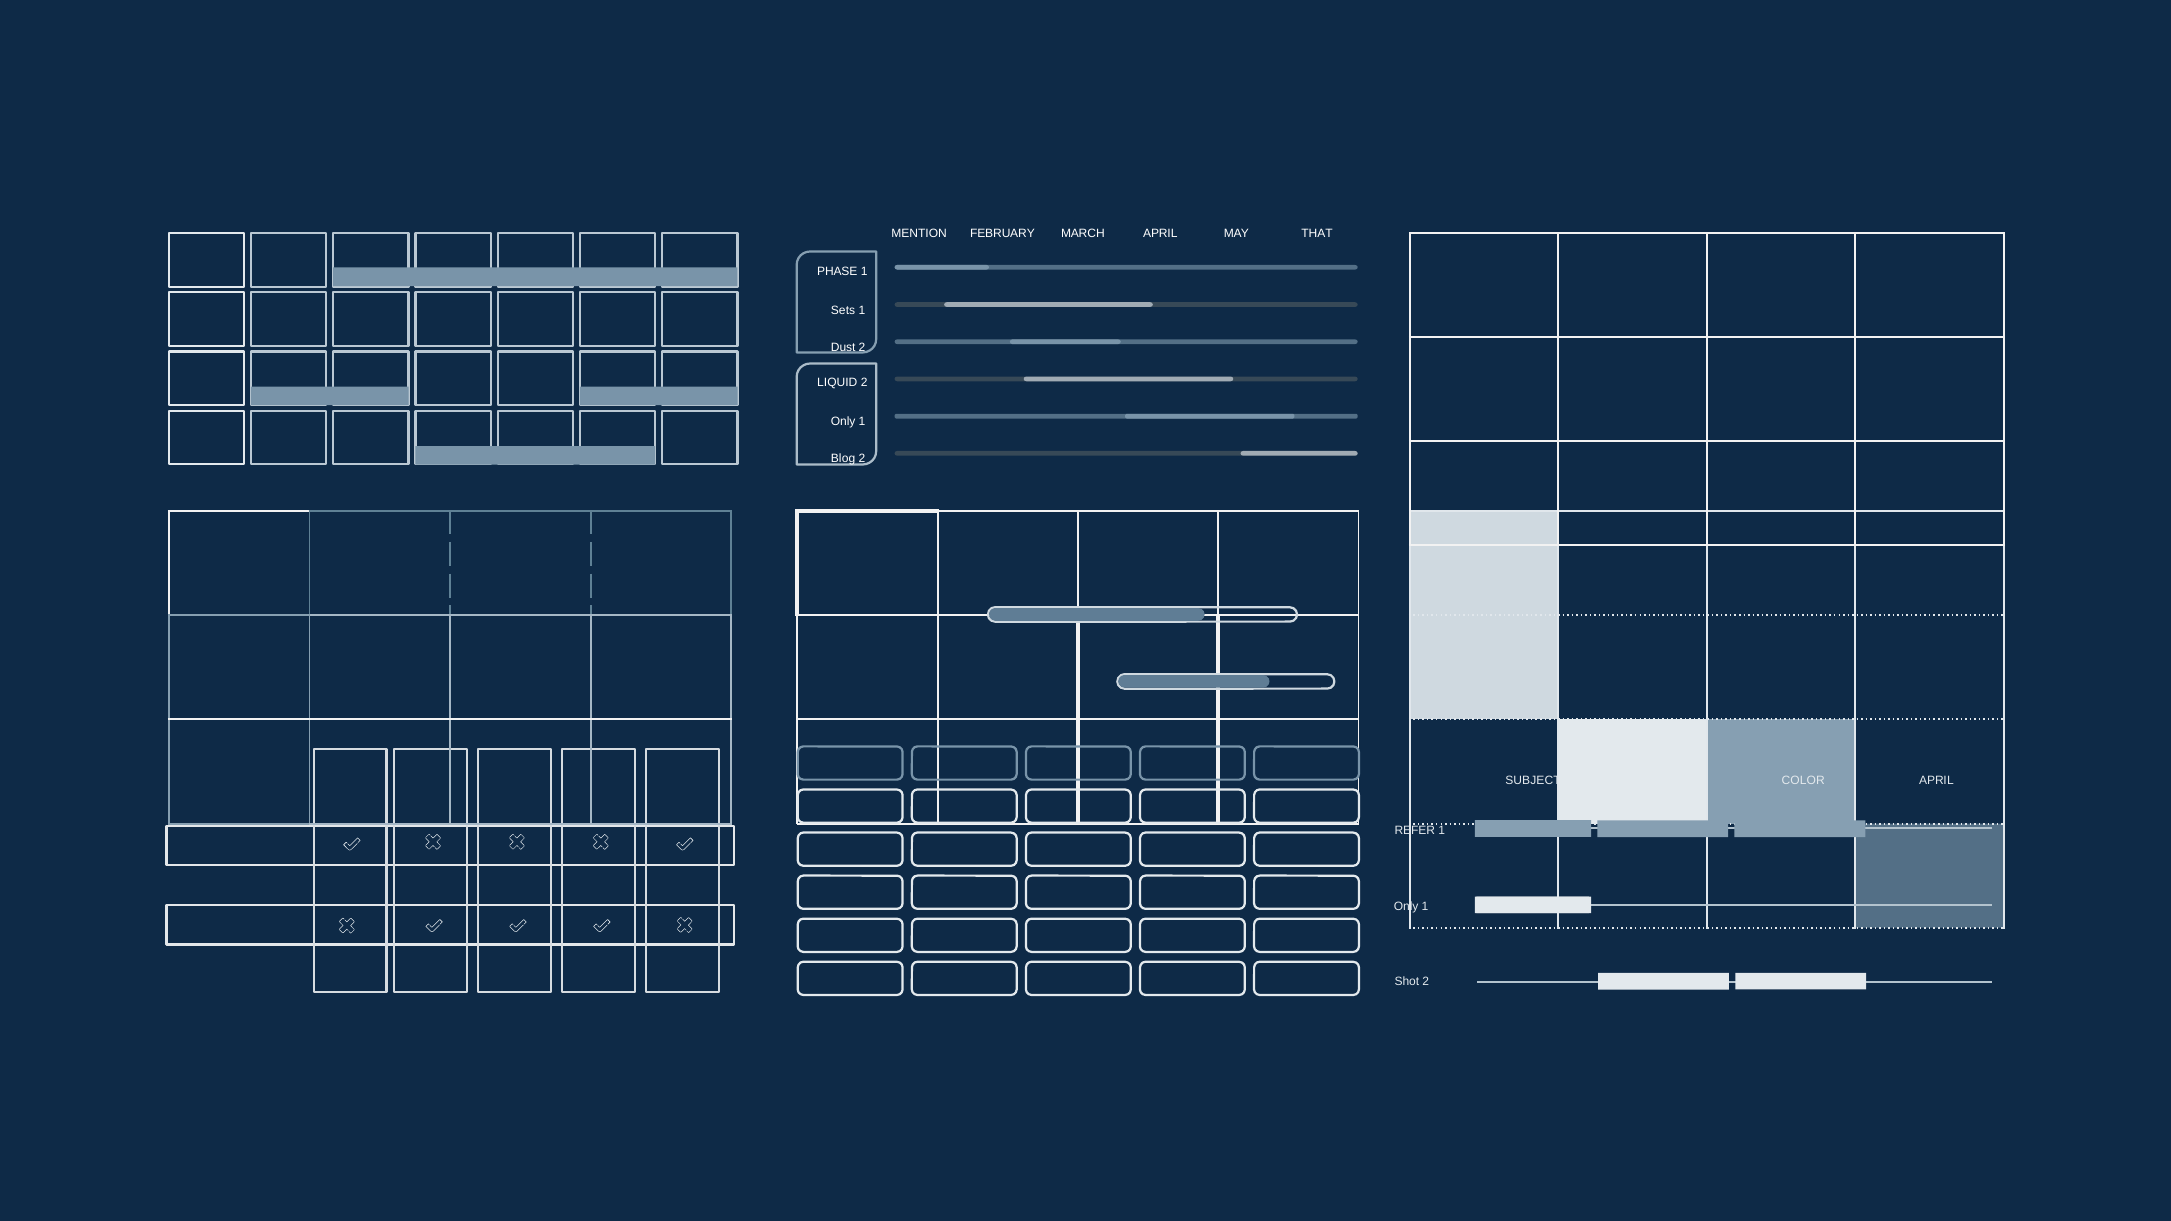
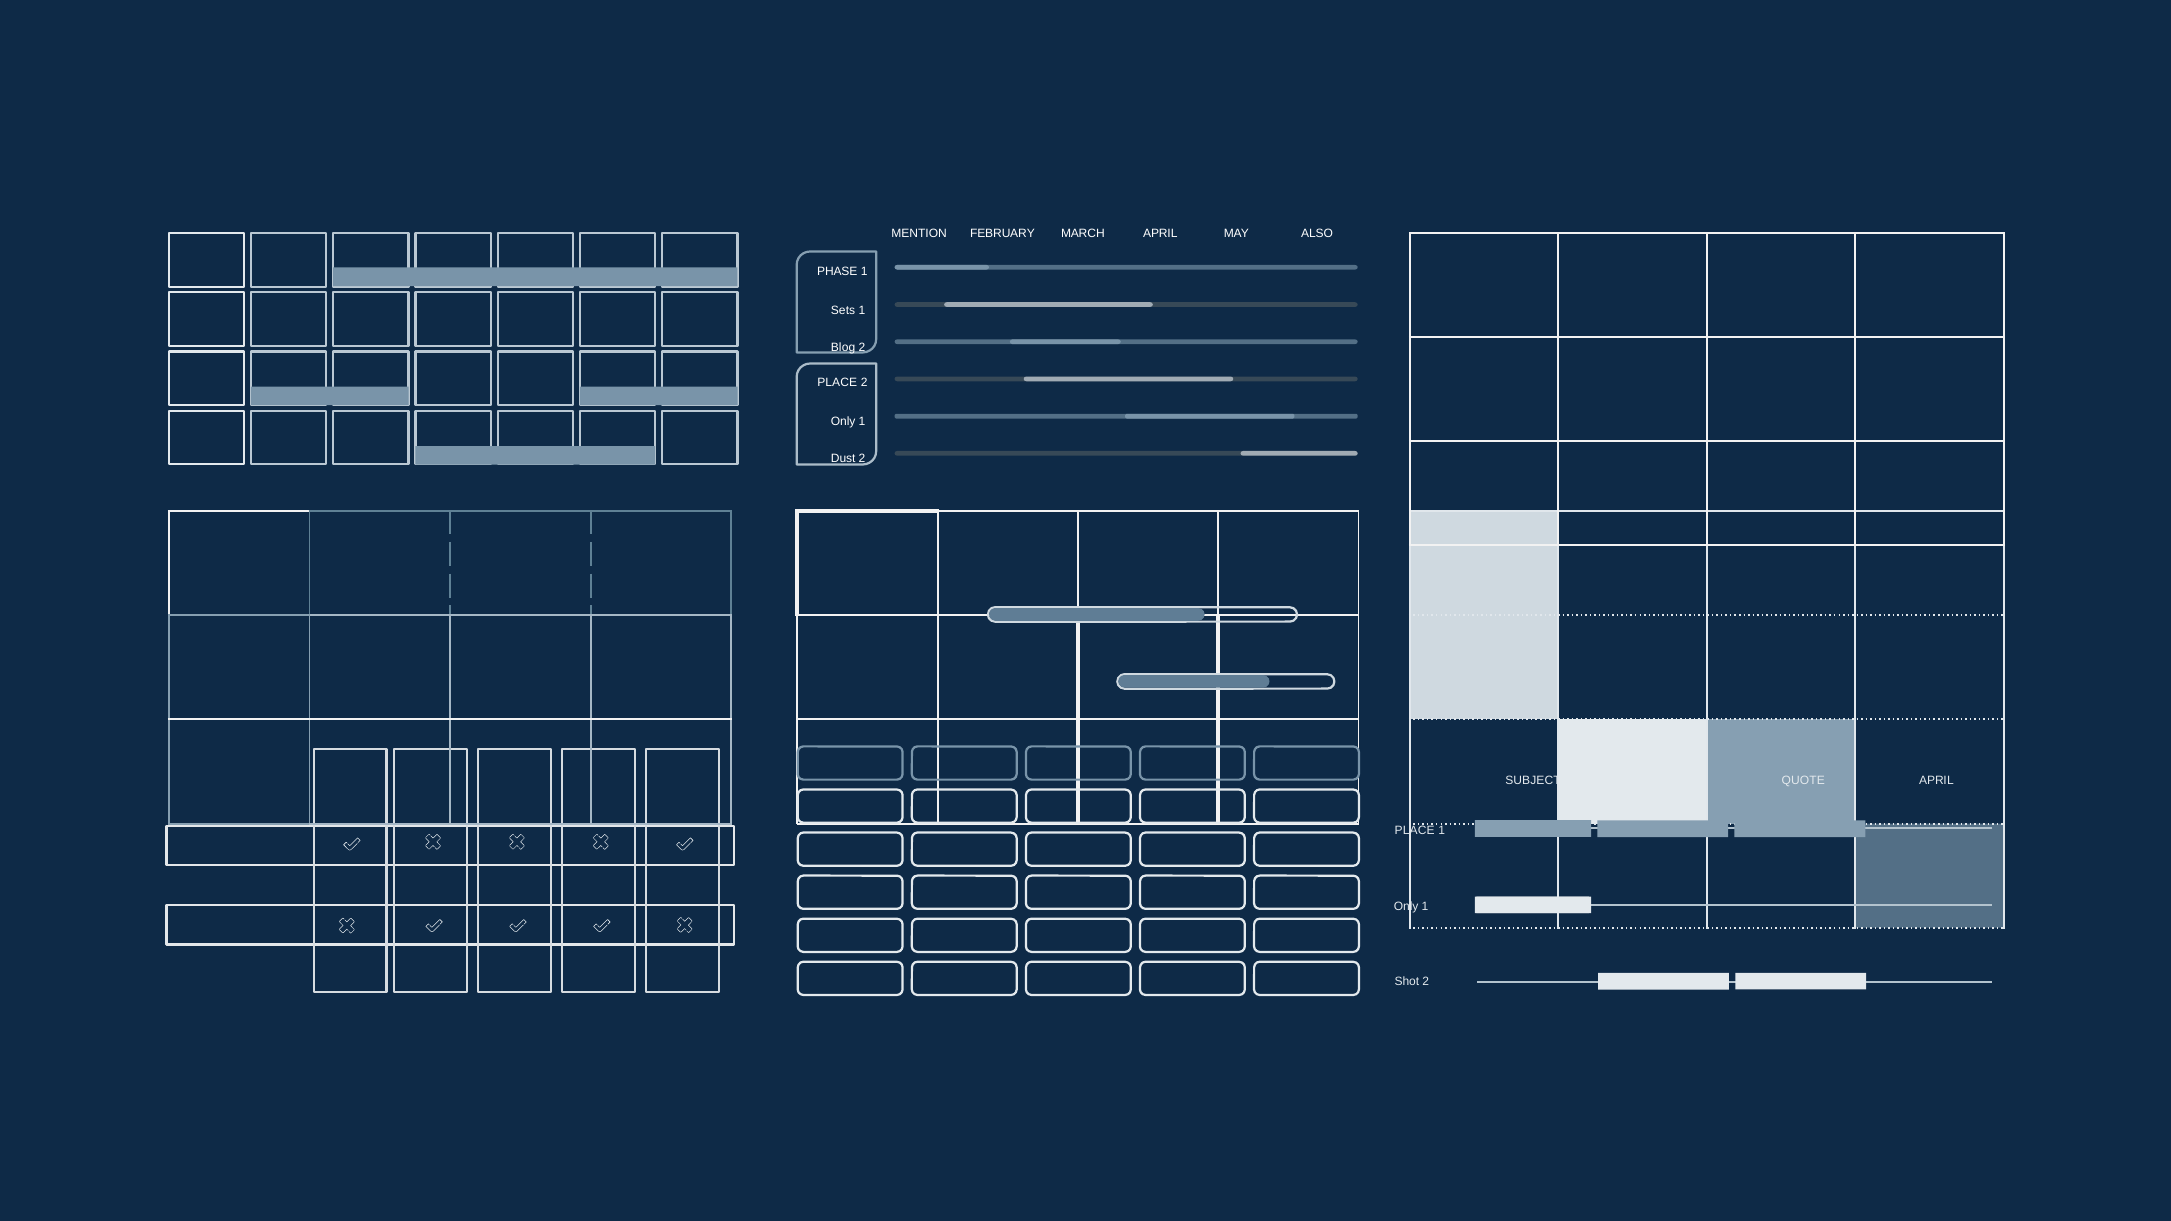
THAT: THAT -> ALSO (1317, 234)
Dust: Dust -> Blog (843, 347)
LIQUID: LIQUID -> PLACE (837, 382)
Blog: Blog -> Dust (843, 459)
COLOR: COLOR -> QUOTE (1803, 781)
REFER: REFER -> PLACE (1415, 831)
